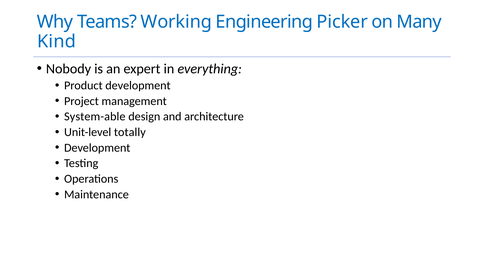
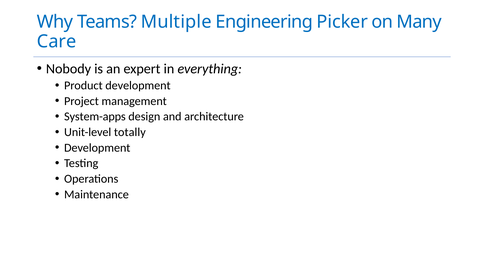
Working: Working -> Multiple (176, 22)
Kind: Kind -> Care (57, 42)
System-able: System-able -> System-apps (95, 117)
